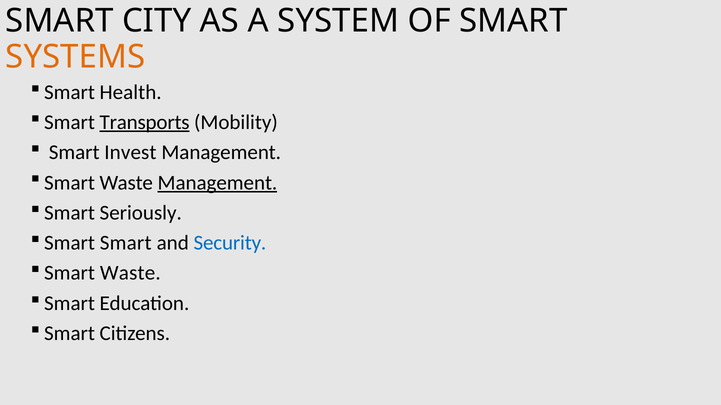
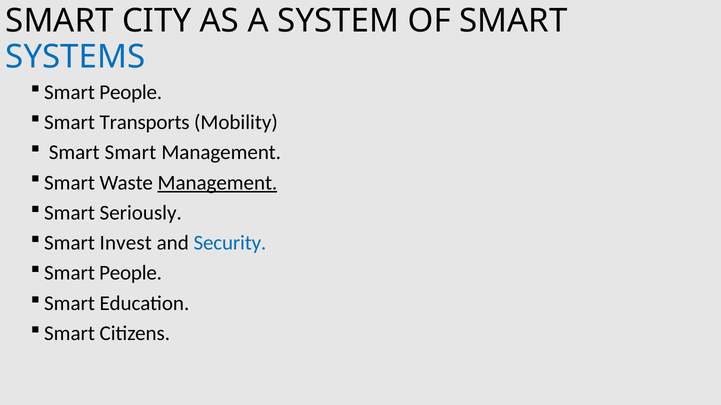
SYSTEMS colour: orange -> blue (75, 57)
Health: Health -> People (131, 92)
Transports underline: present -> none (145, 122)
Smart Invest: Invest -> Smart (130, 153)
Smart Smart: Smart -> Invest (126, 243)
Waste: Waste -> People (131, 273)
